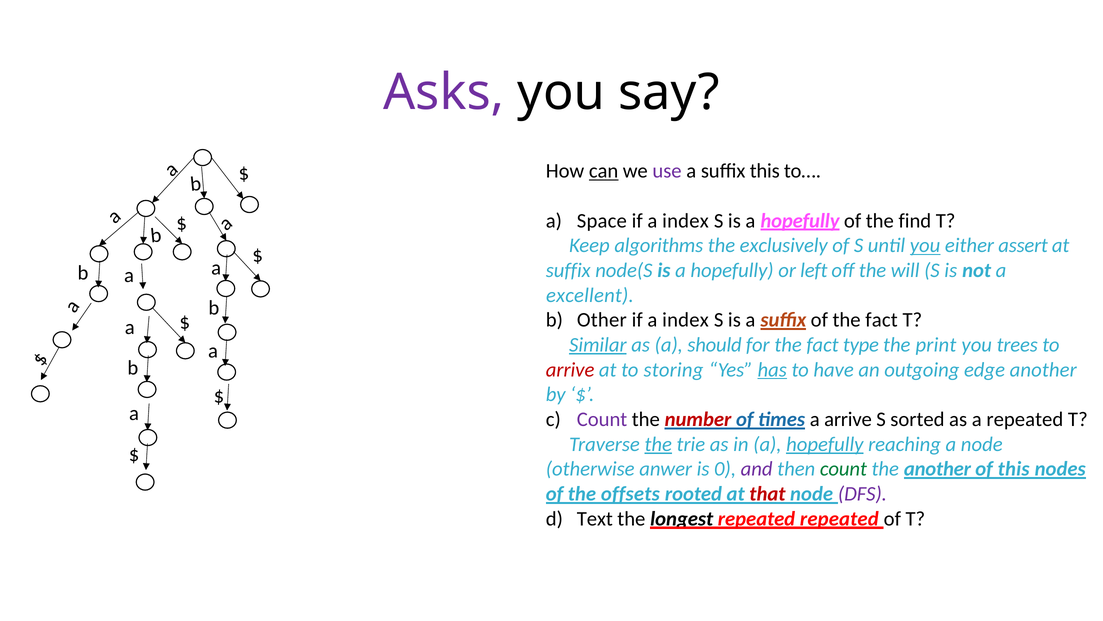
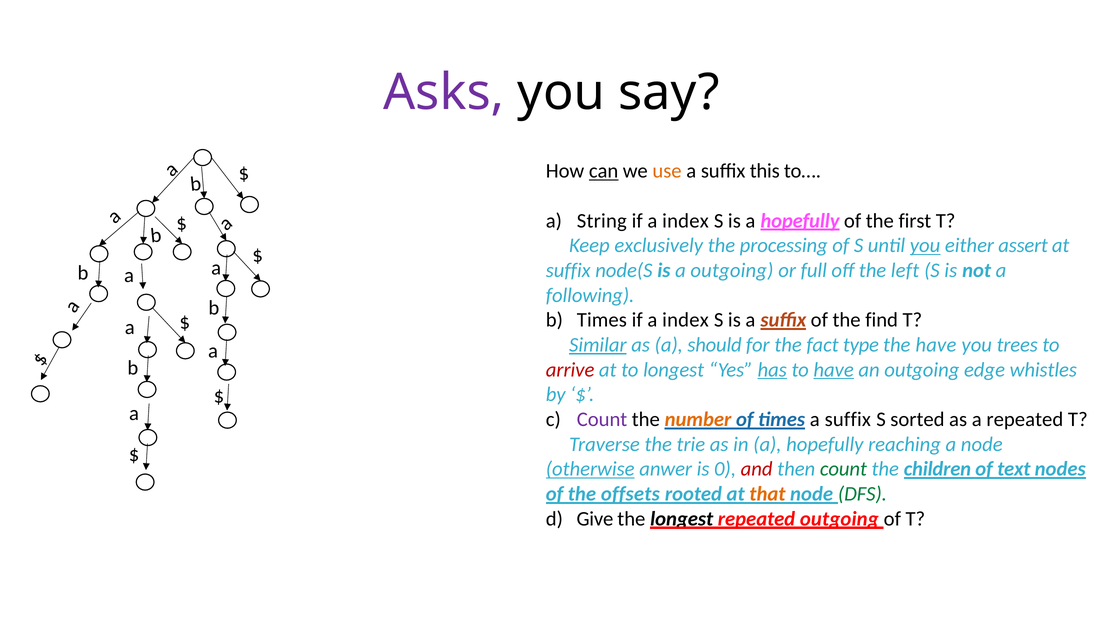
use colour: purple -> orange (667, 171)
Space: Space -> String (602, 220)
find: find -> first (915, 220)
algorithms: algorithms -> exclusively (659, 245)
exclusively: exclusively -> processing (784, 245)
node(S is a hopefully: hopefully -> outgoing (732, 270)
left: left -> full (814, 270)
will: will -> left (905, 270)
excellent: excellent -> following (590, 295)
b Other: Other -> Times (602, 320)
of the fact: fact -> find (882, 320)
the print: print -> have (936, 345)
to storing: storing -> longest (674, 369)
have underline: none -> present (834, 369)
edge another: another -> whistles (1043, 369)
number colour: red -> orange (698, 419)
times a arrive: arrive -> suffix (848, 419)
the underline: present -> none (658, 444)
hopefully underline: present -> none (825, 444)
otherwise underline: none -> present (590, 469)
and colour: purple -> red (757, 469)
the another: another -> children (937, 469)
of this: this -> text (1014, 469)
that colour: red -> orange (767, 493)
DFS colour: purple -> green (862, 493)
Text: Text -> Give (595, 518)
repeated repeated: repeated -> outgoing (839, 518)
